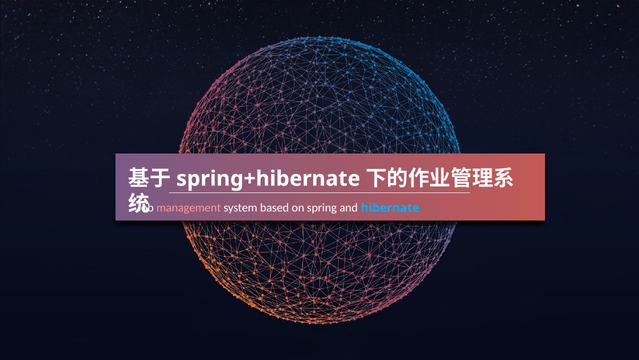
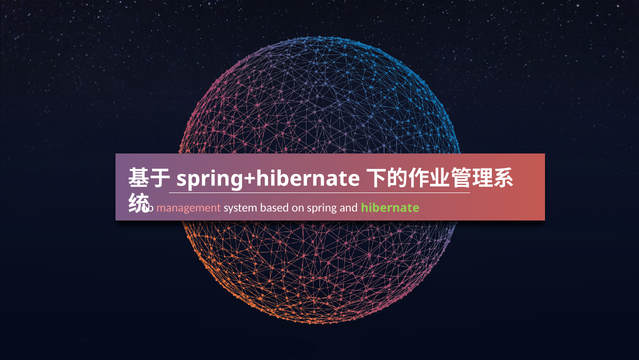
hibernate colour: light blue -> light green (390, 207)
